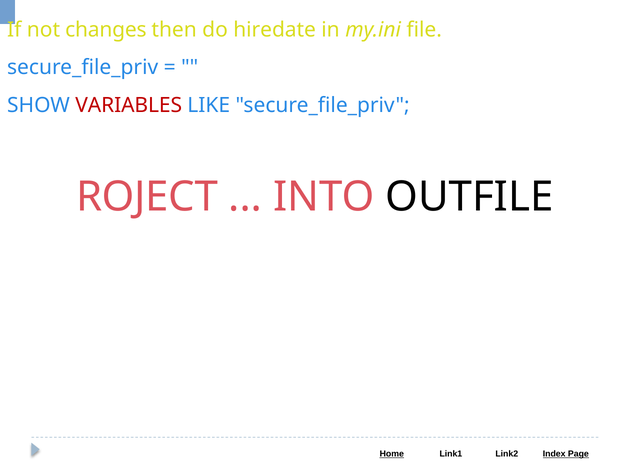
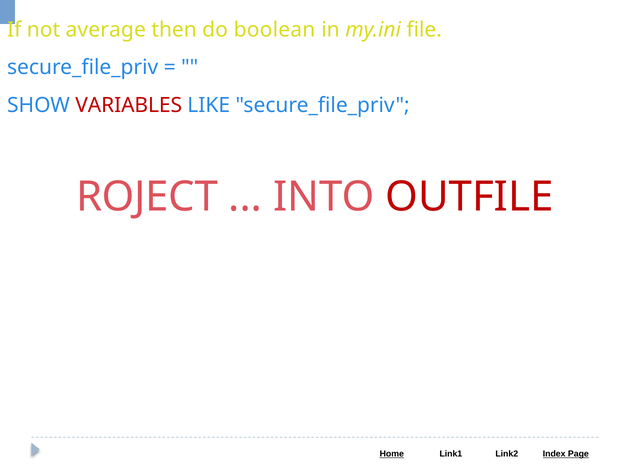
changes: changes -> average (106, 30)
hiredate: hiredate -> boolean (275, 30)
OUTFILE colour: black -> red (469, 197)
